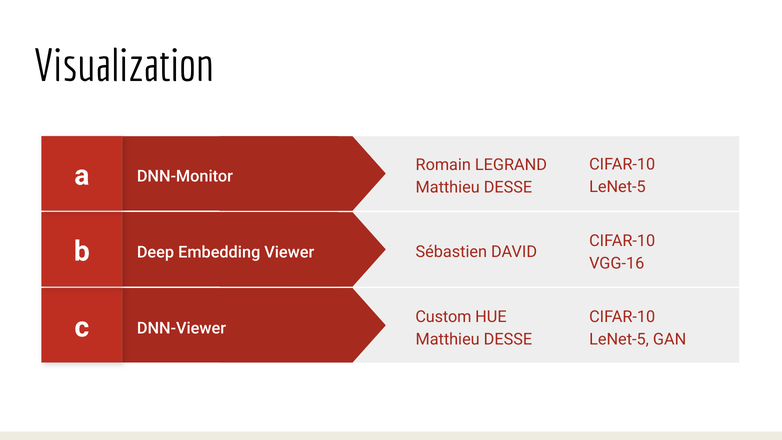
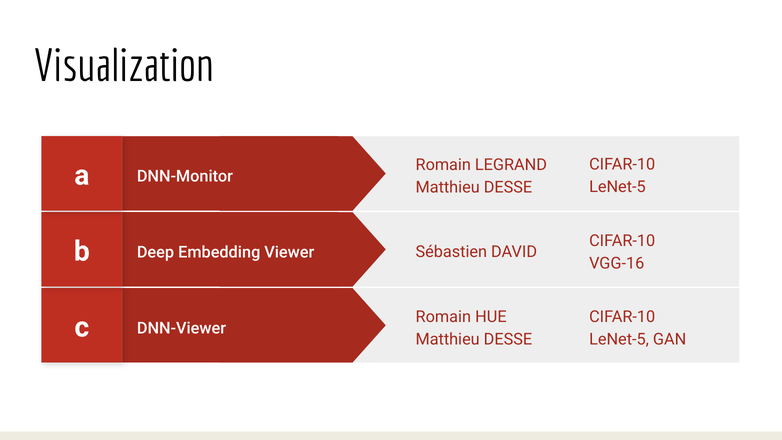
c Custom: Custom -> Romain (443, 317)
